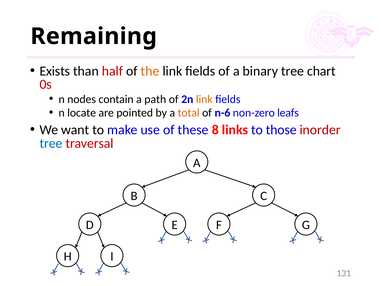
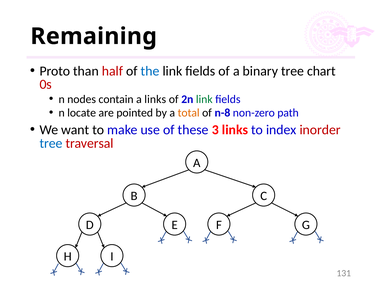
Exists: Exists -> Proto (55, 71)
the colour: orange -> blue (150, 71)
a path: path -> links (155, 99)
link colour: orange -> green (204, 99)
n-6: n-6 -> n-8 (222, 113)
leafs: leafs -> path (288, 113)
8: 8 -> 3 (215, 130)
those: those -> index (281, 130)
